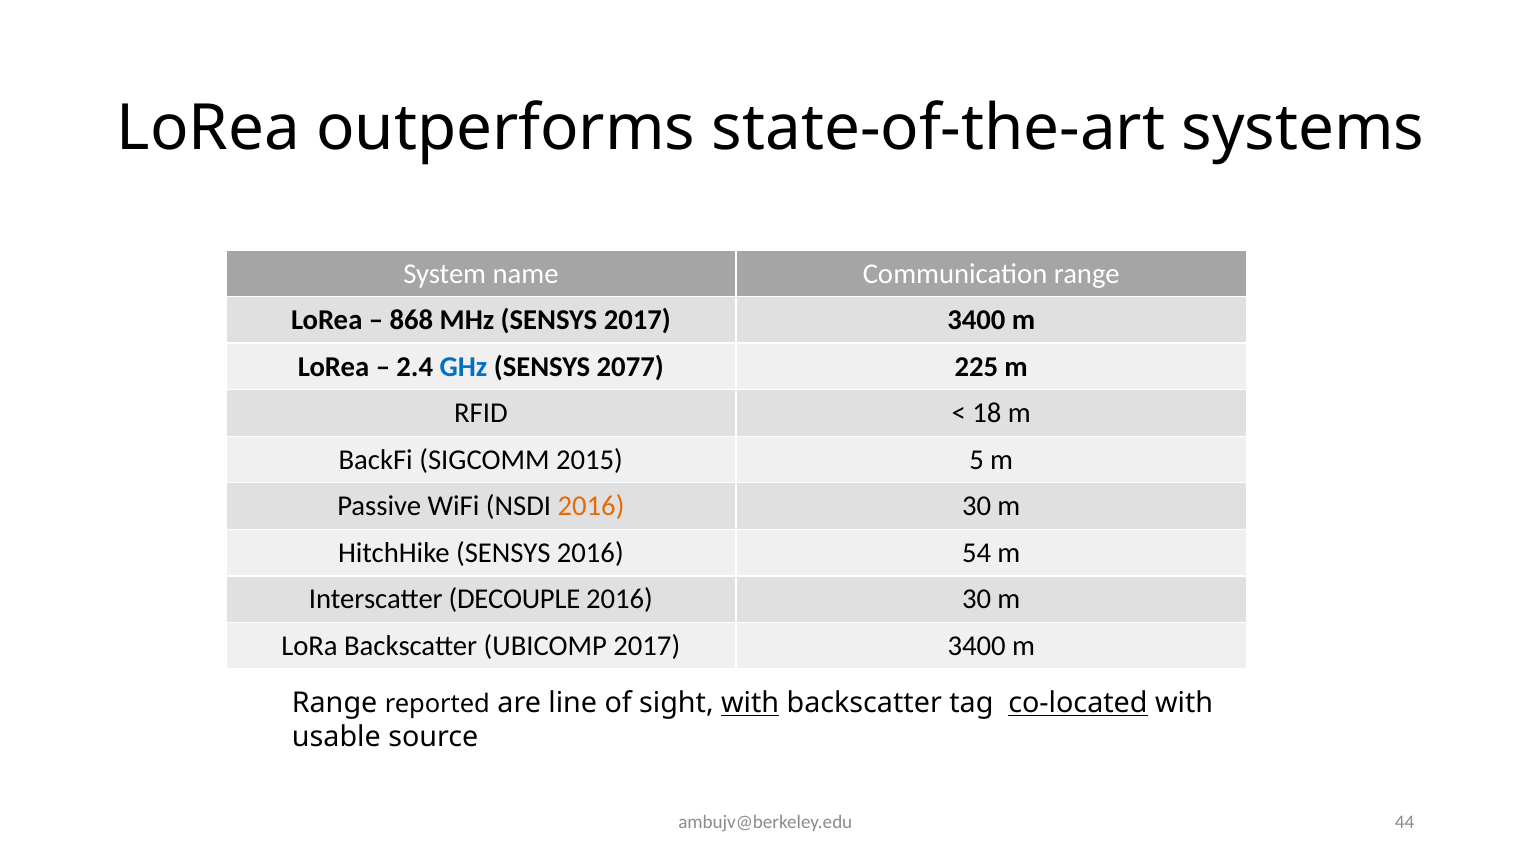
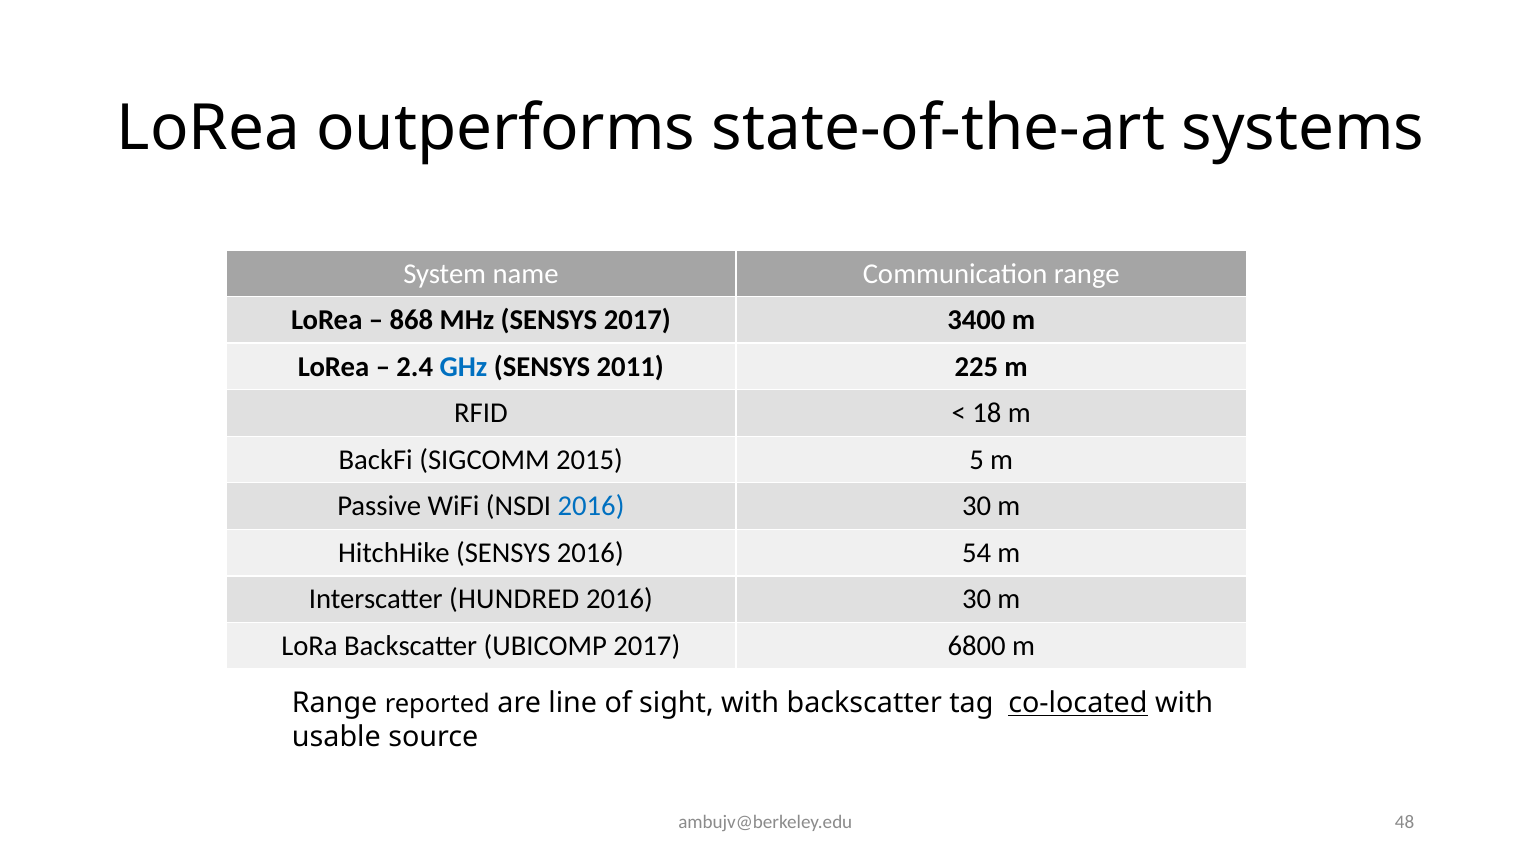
2077: 2077 -> 2011 (630, 367)
2016 colour: orange -> blue (591, 506)
DECOUPLE: DECOUPLE -> HUNDRED (514, 600)
UBICOMP 2017 3400: 3400 -> 6800 (977, 646)
with underline: present -> none (750, 703)
44: 44 -> 48 (1405, 822)
